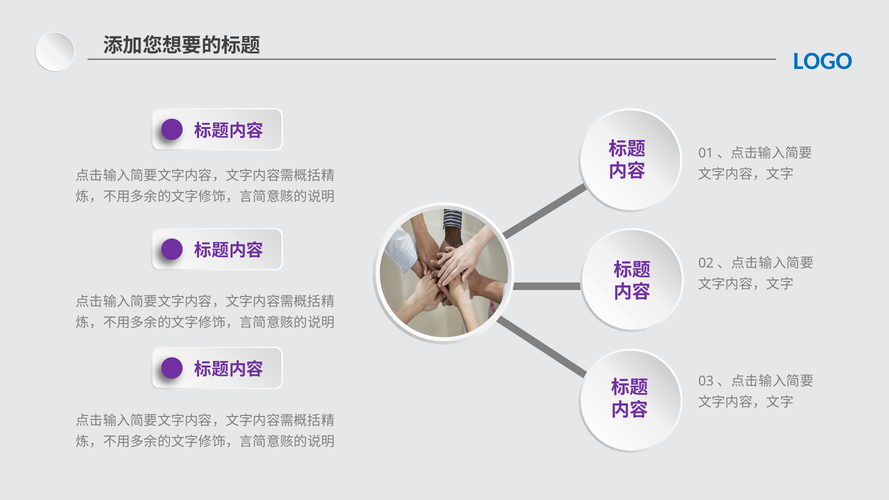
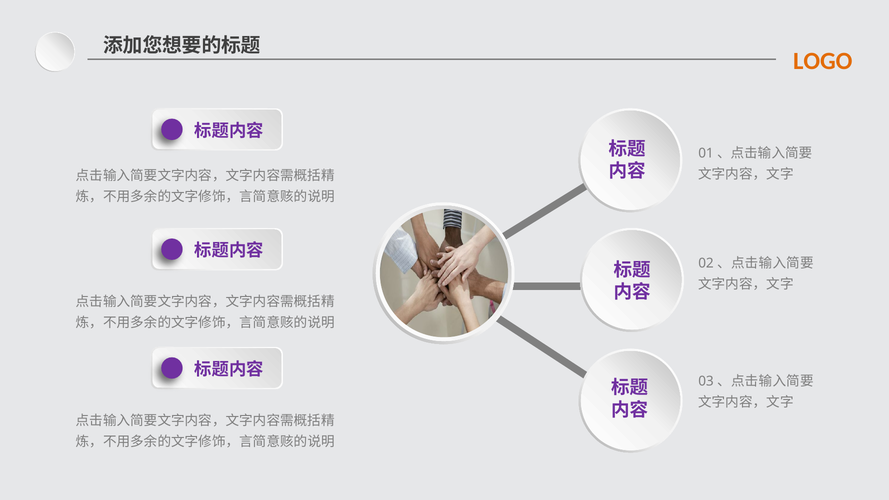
LOGO colour: blue -> orange (823, 61)
